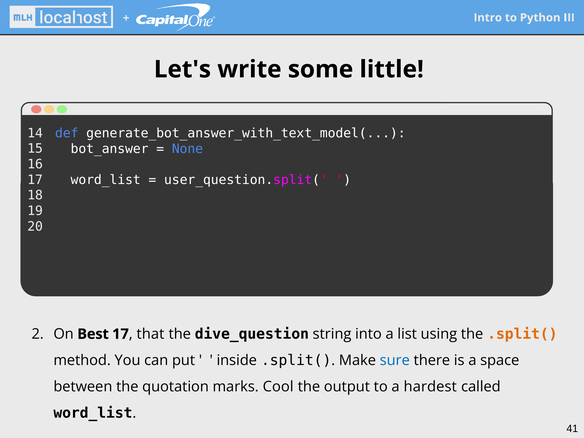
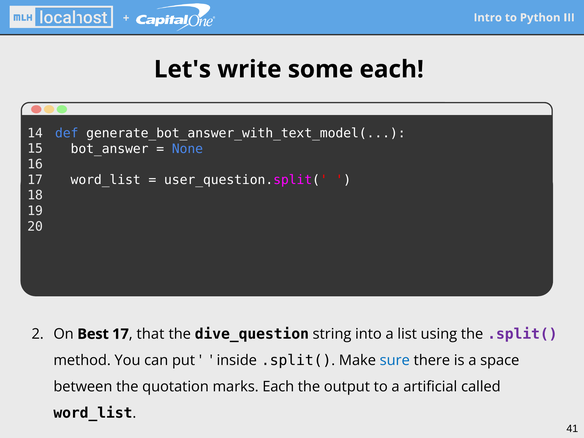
some little: little -> each (392, 69)
.split( colour: orange -> purple (522, 334)
marks Cool: Cool -> Each (278, 387)
hardest: hardest -> artificial (430, 387)
